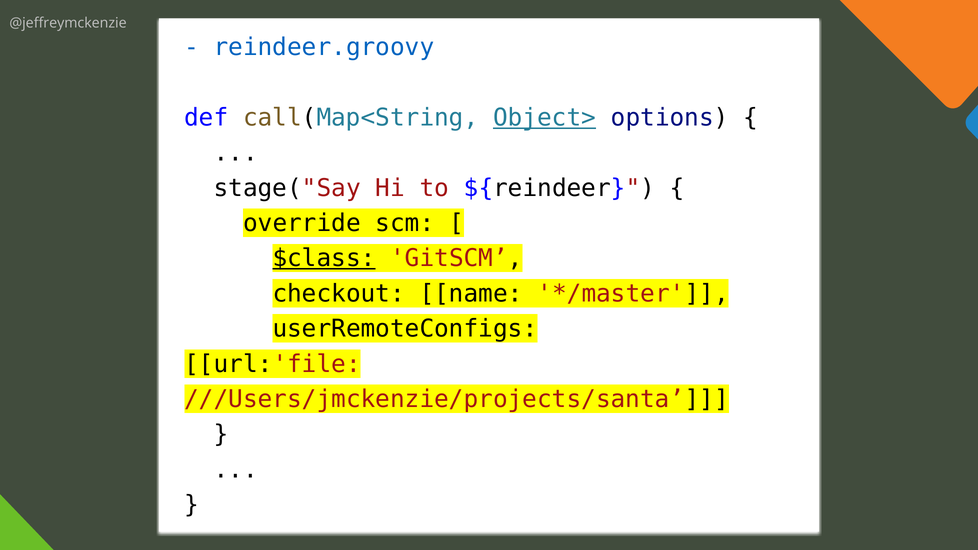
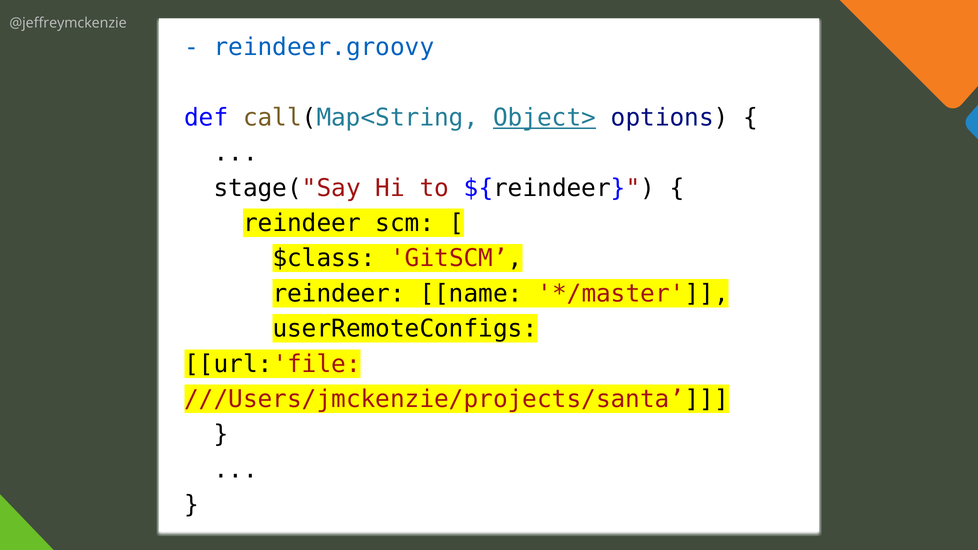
override: override -> reindeer (302, 223)
$class underline: present -> none (324, 258)
checkout: checkout -> reindeer (339, 294)
